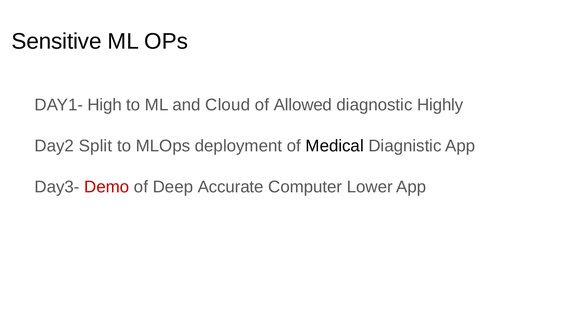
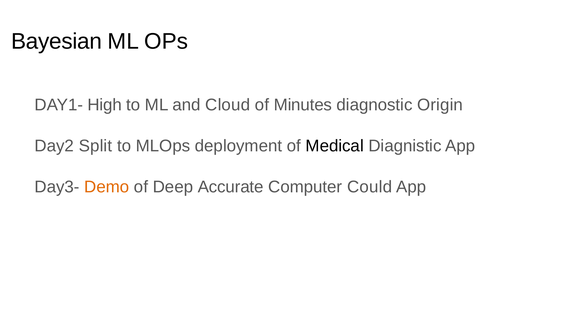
Sensitive: Sensitive -> Bayesian (57, 41)
Allowed: Allowed -> Minutes (303, 105)
Highly: Highly -> Origin (440, 105)
Demo colour: red -> orange (107, 187)
Lower: Lower -> Could (370, 187)
